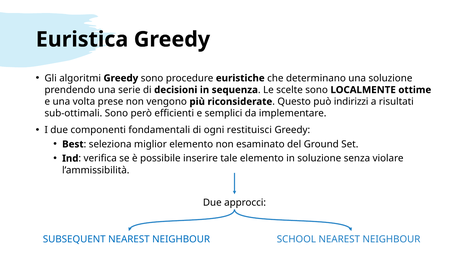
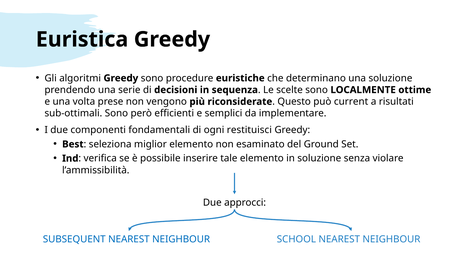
indirizzi: indirizzi -> current (351, 102)
